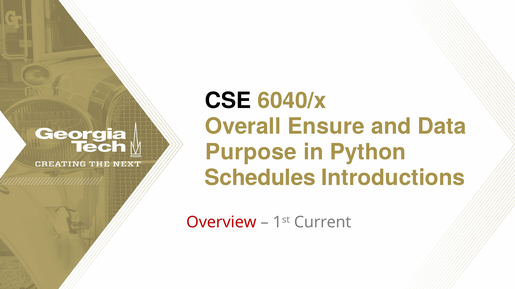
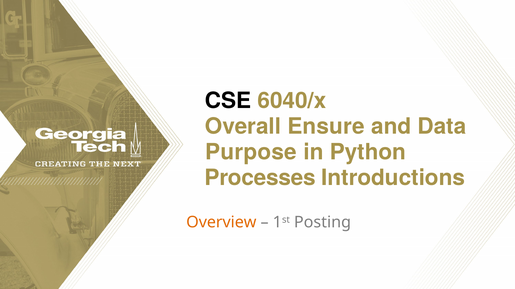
Schedules: Schedules -> Processes (260, 178)
Overview colour: red -> orange (221, 223)
Current: Current -> Posting (323, 223)
